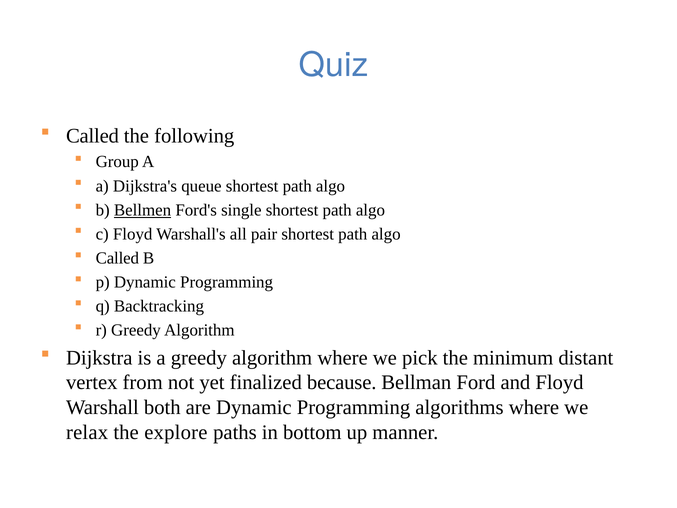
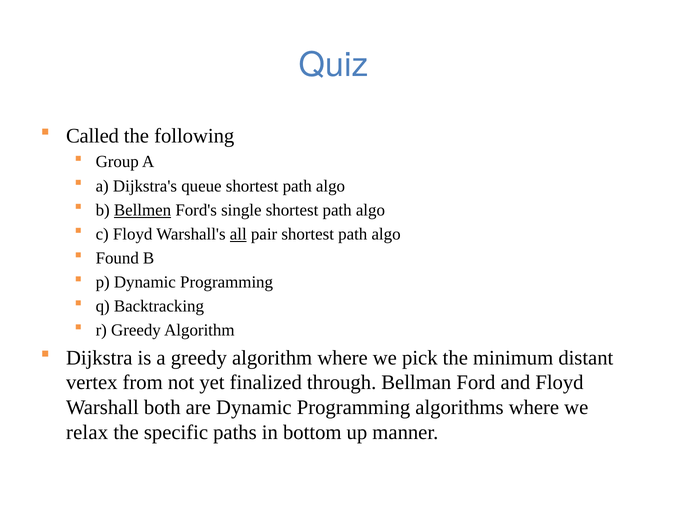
all underline: none -> present (238, 234)
Called: Called -> Found (117, 258)
because: because -> through (342, 382)
explore: explore -> specific (176, 432)
